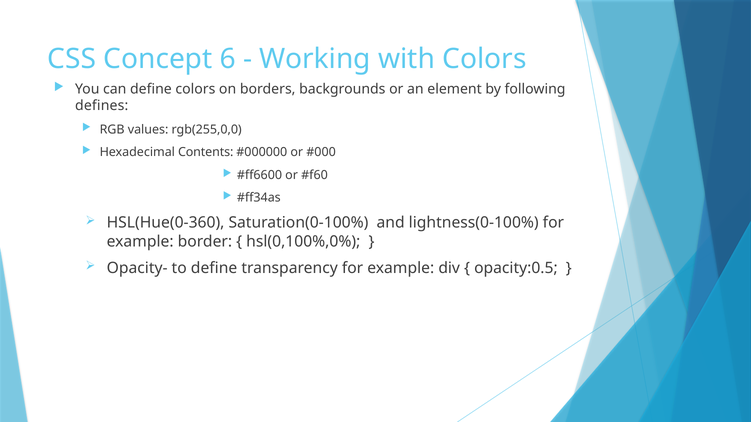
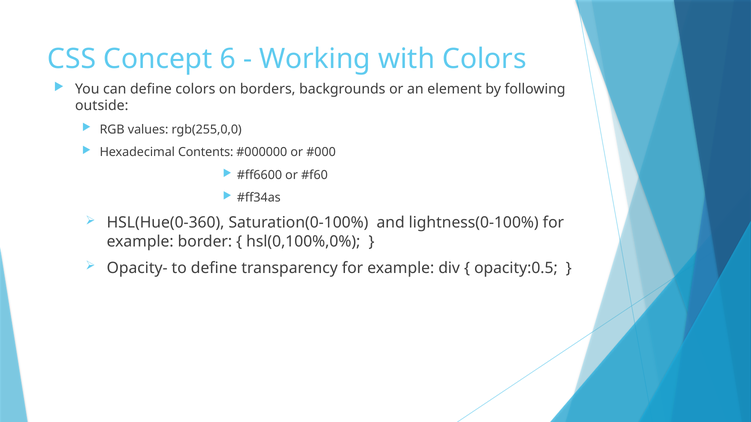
defines: defines -> outside (102, 106)
